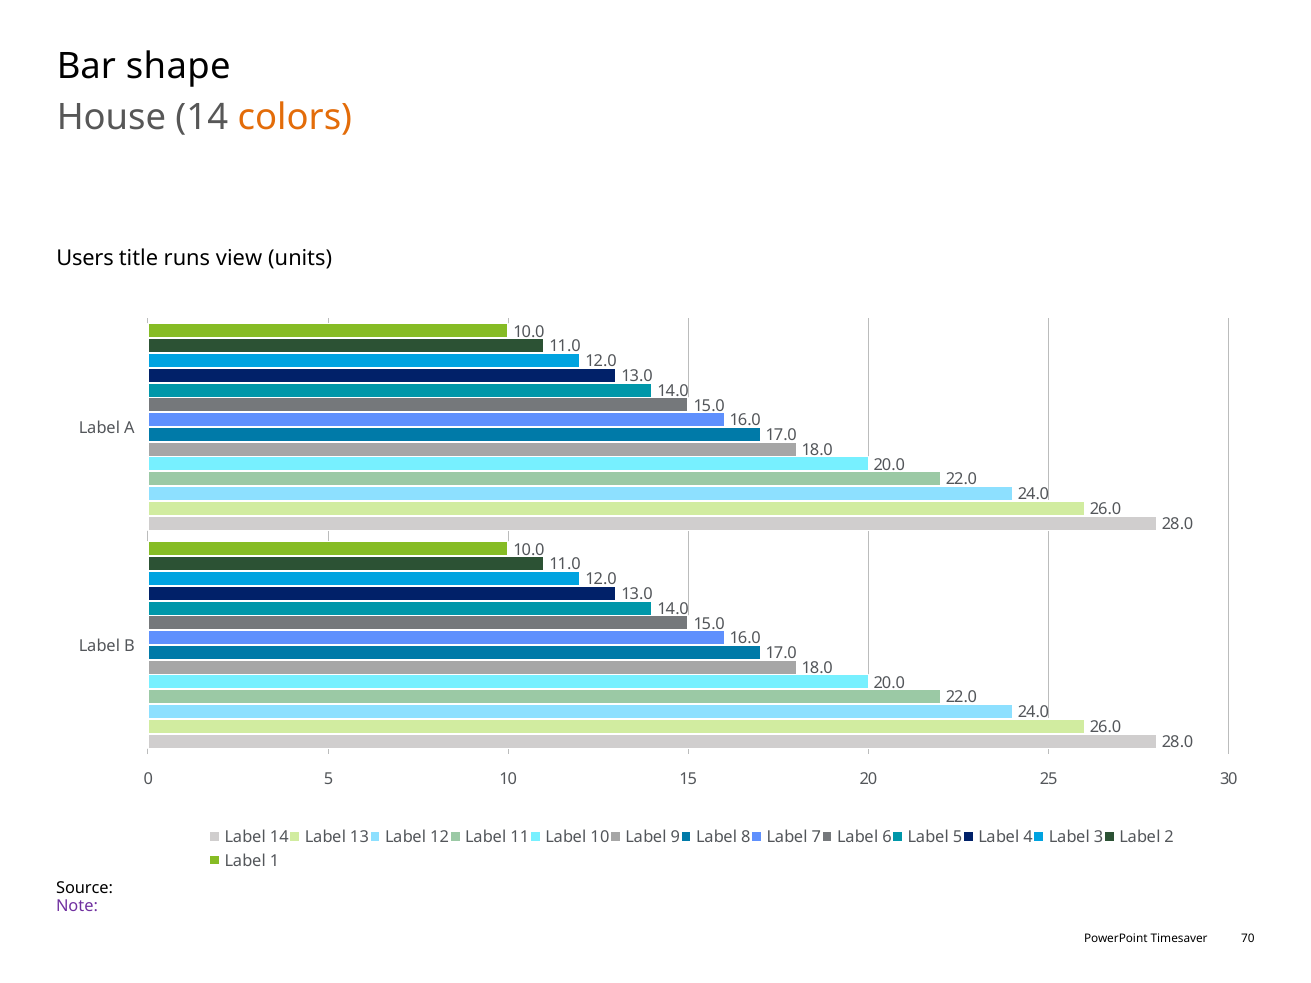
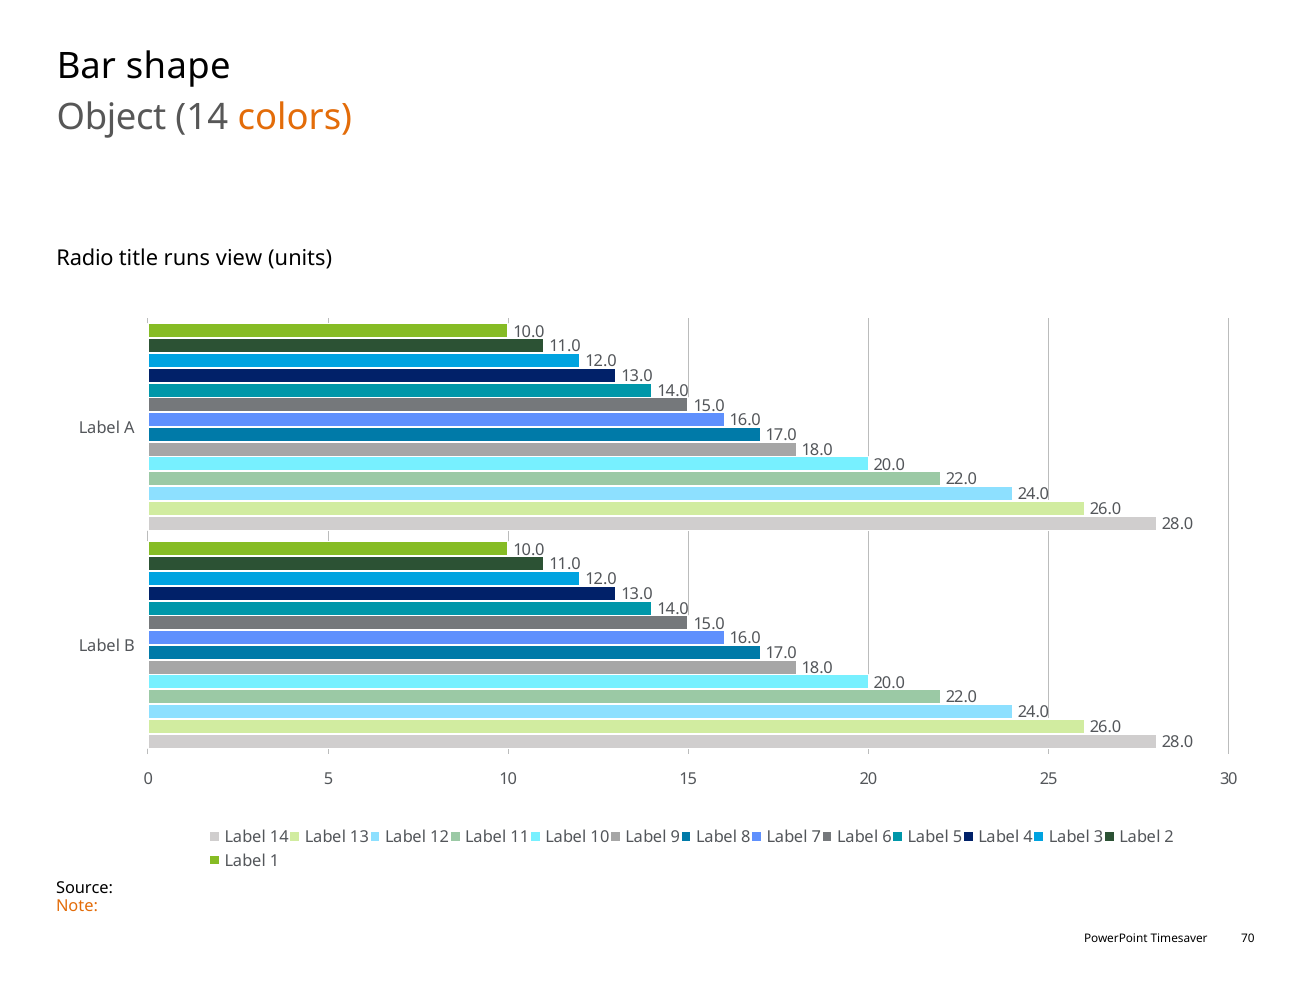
House: House -> Object (112, 118)
Users: Users -> Radio (85, 258)
Note colour: purple -> orange (77, 906)
